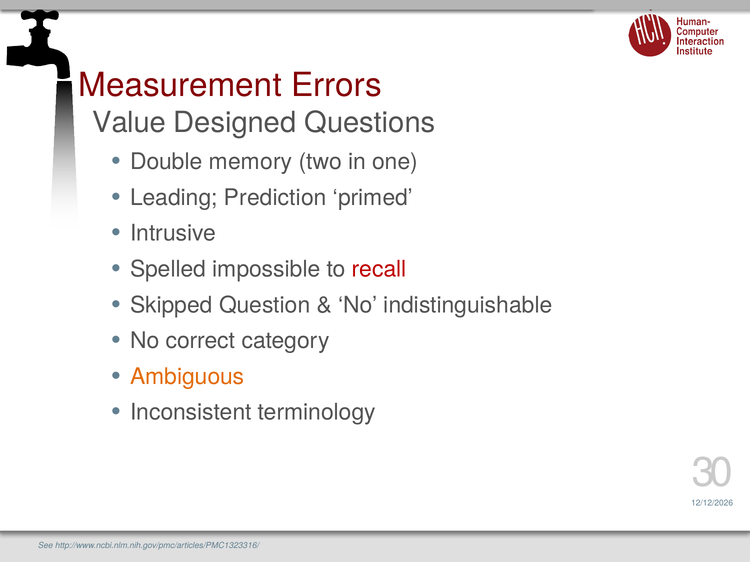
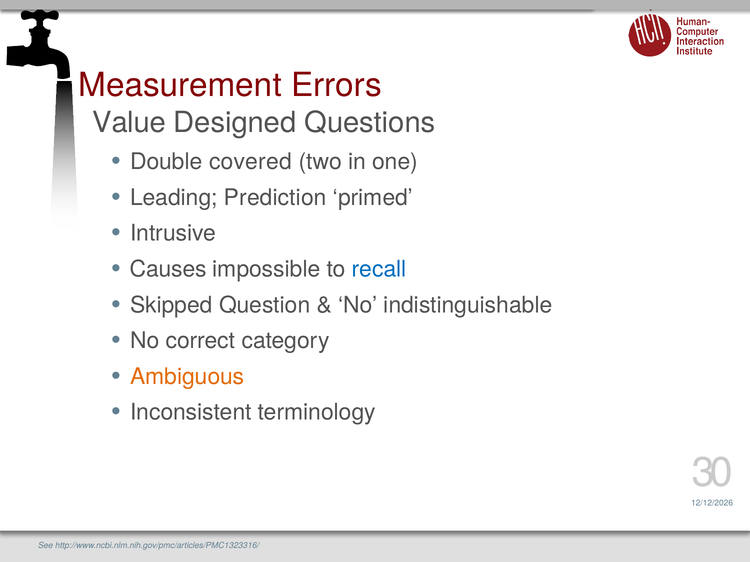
memory: memory -> covered (250, 162)
Spelled: Spelled -> Causes (168, 269)
recall colour: red -> blue (379, 269)
